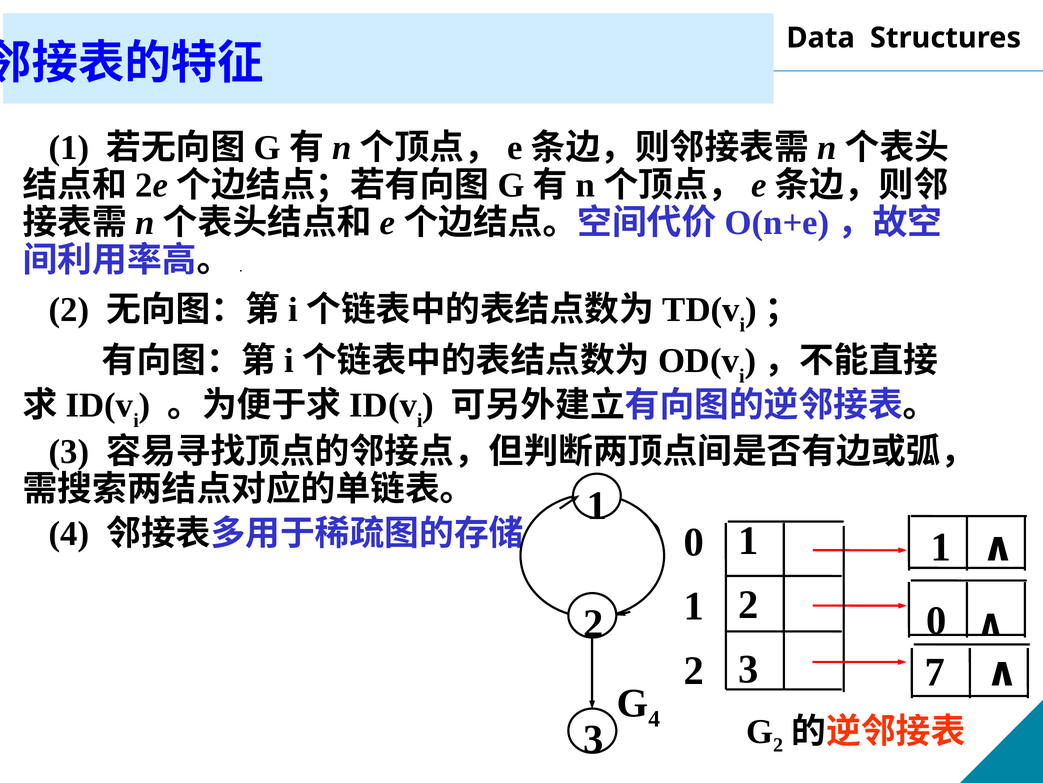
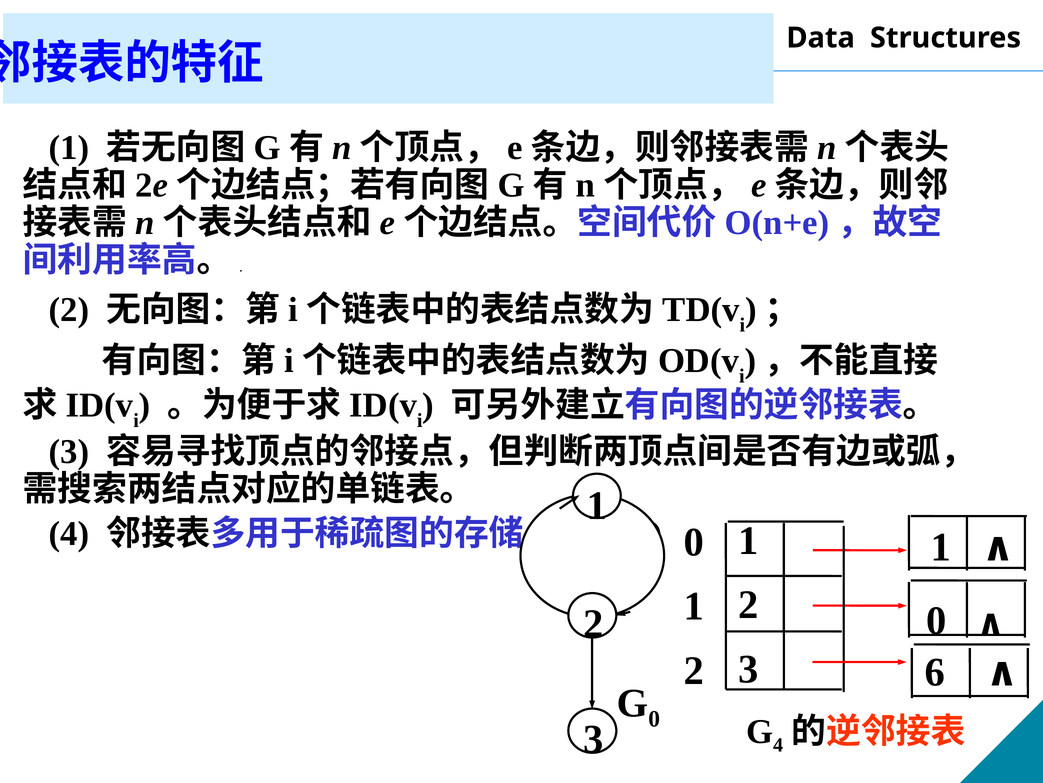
7: 7 -> 6 (935, 672)
4: 4 -> 0 (654, 718)
2: 2 -> 4 (778, 744)
